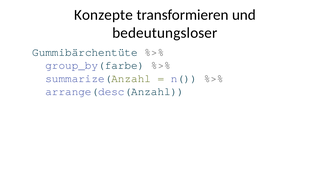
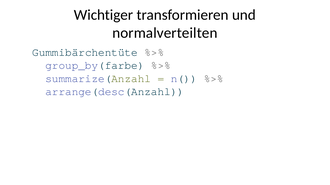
Konzepte: Konzepte -> Wichtiger (104, 15)
bedeutungsloser: bedeutungsloser -> normalverteilten (165, 33)
